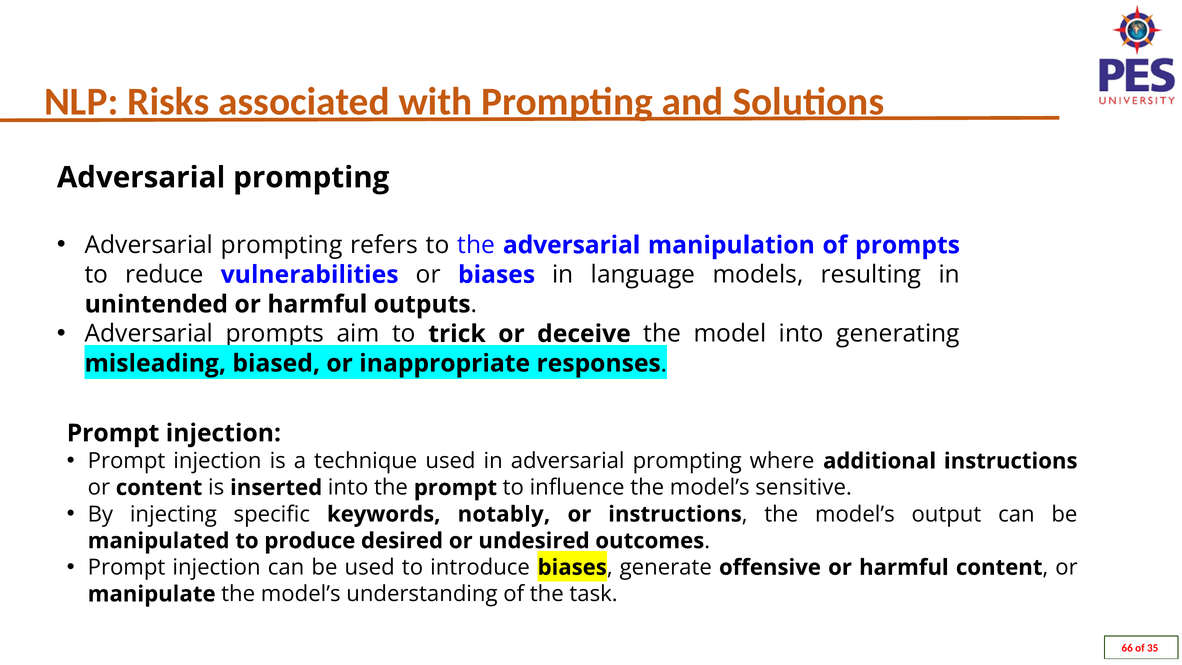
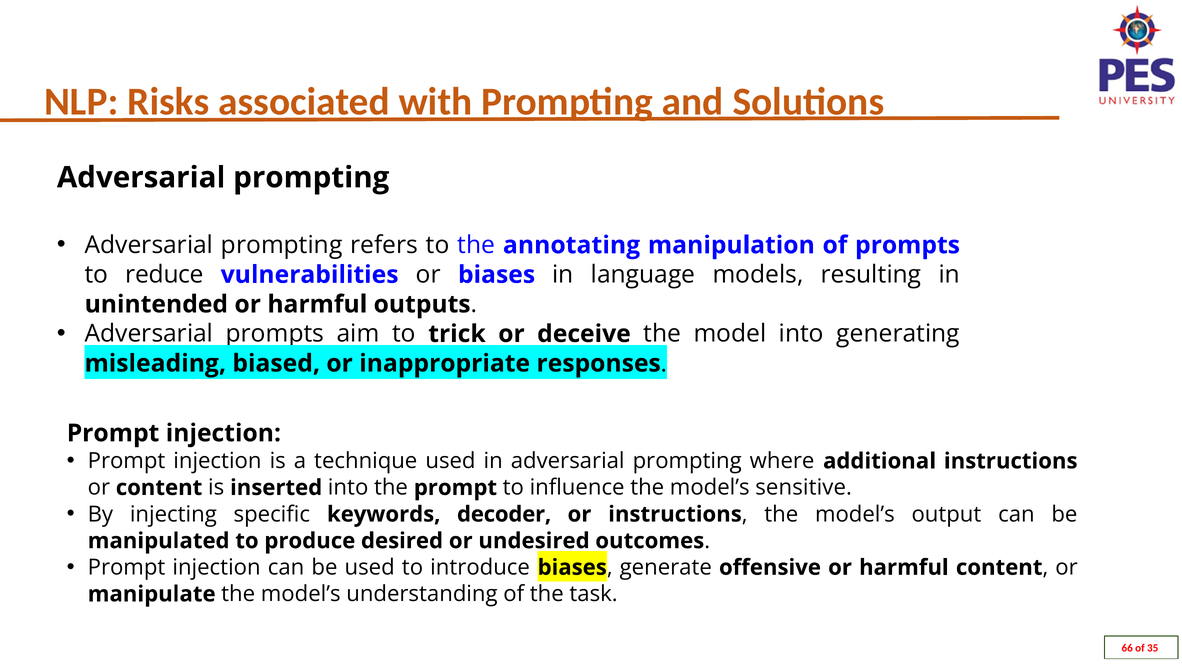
the adversarial: adversarial -> annotating (572, 245)
notably: notably -> decoder (504, 514)
